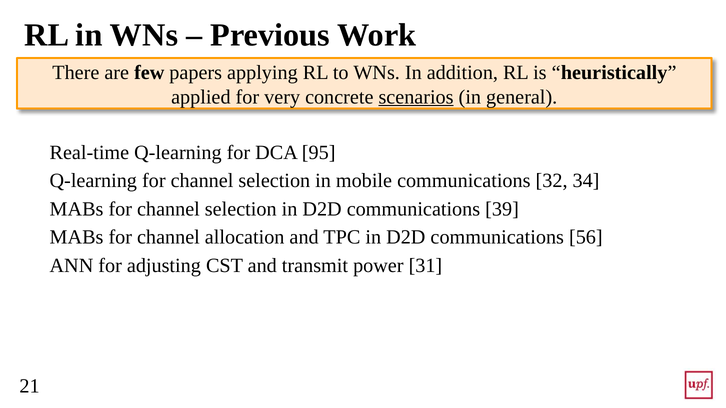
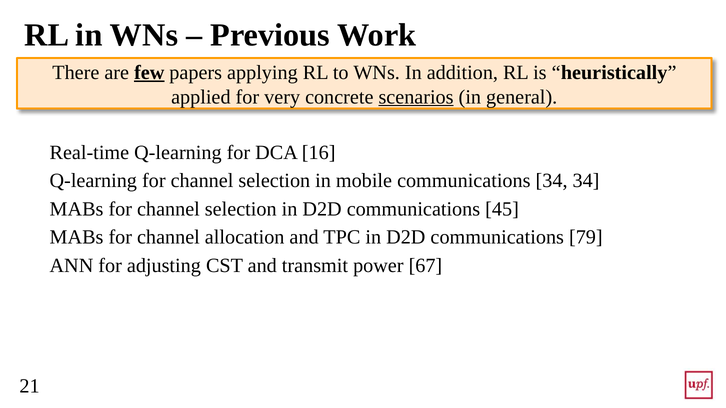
few underline: none -> present (149, 73)
95: 95 -> 16 (319, 153)
communications 32: 32 -> 34 (552, 181)
39: 39 -> 45 (502, 209)
56: 56 -> 79 (586, 237)
31: 31 -> 67 (425, 266)
